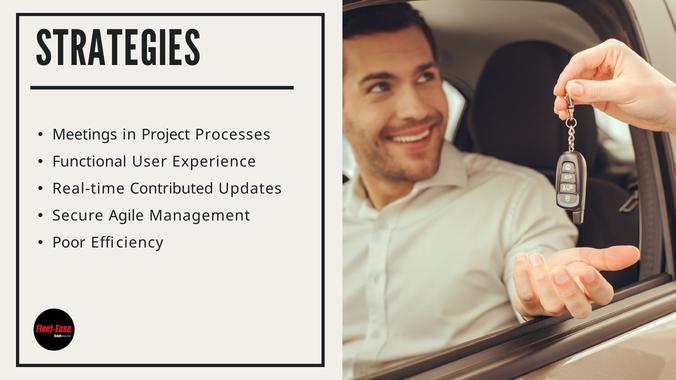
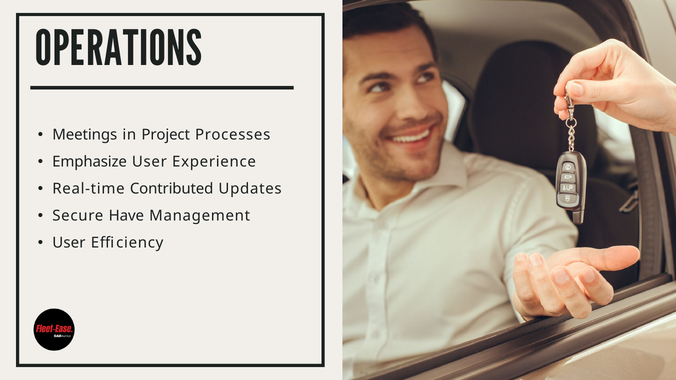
STRATEGIES: STRATEGIES -> OPERATIONS (119, 49)
Functional: Functional -> Emphasize (90, 162)
Agile: Agile -> Have (126, 216)
Poor: Poor -> User (69, 243)
